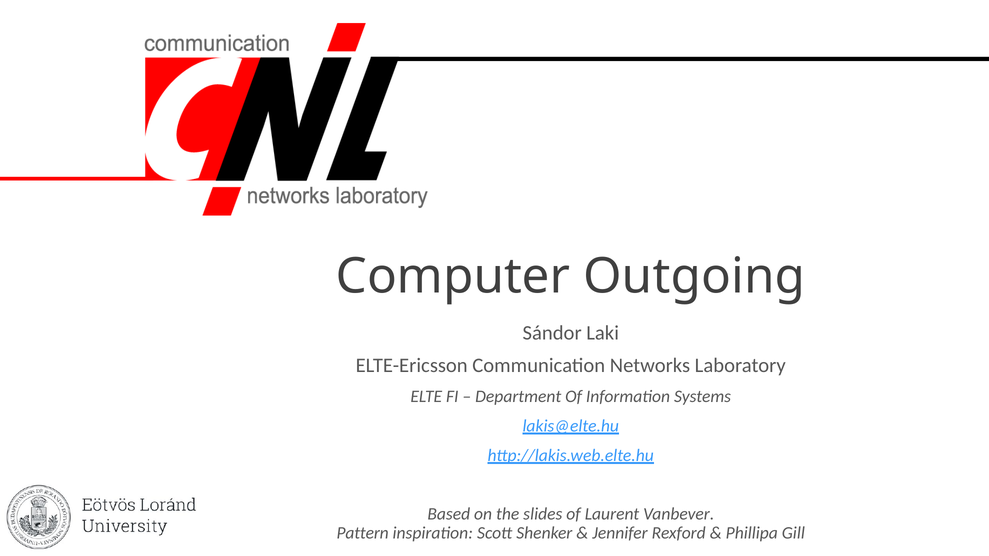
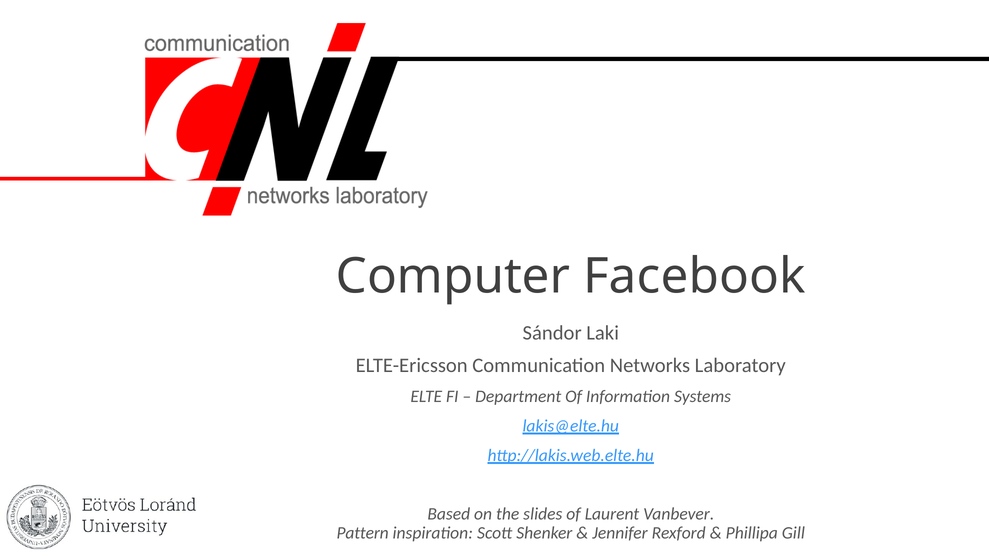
Outgoing: Outgoing -> Facebook (694, 277)
